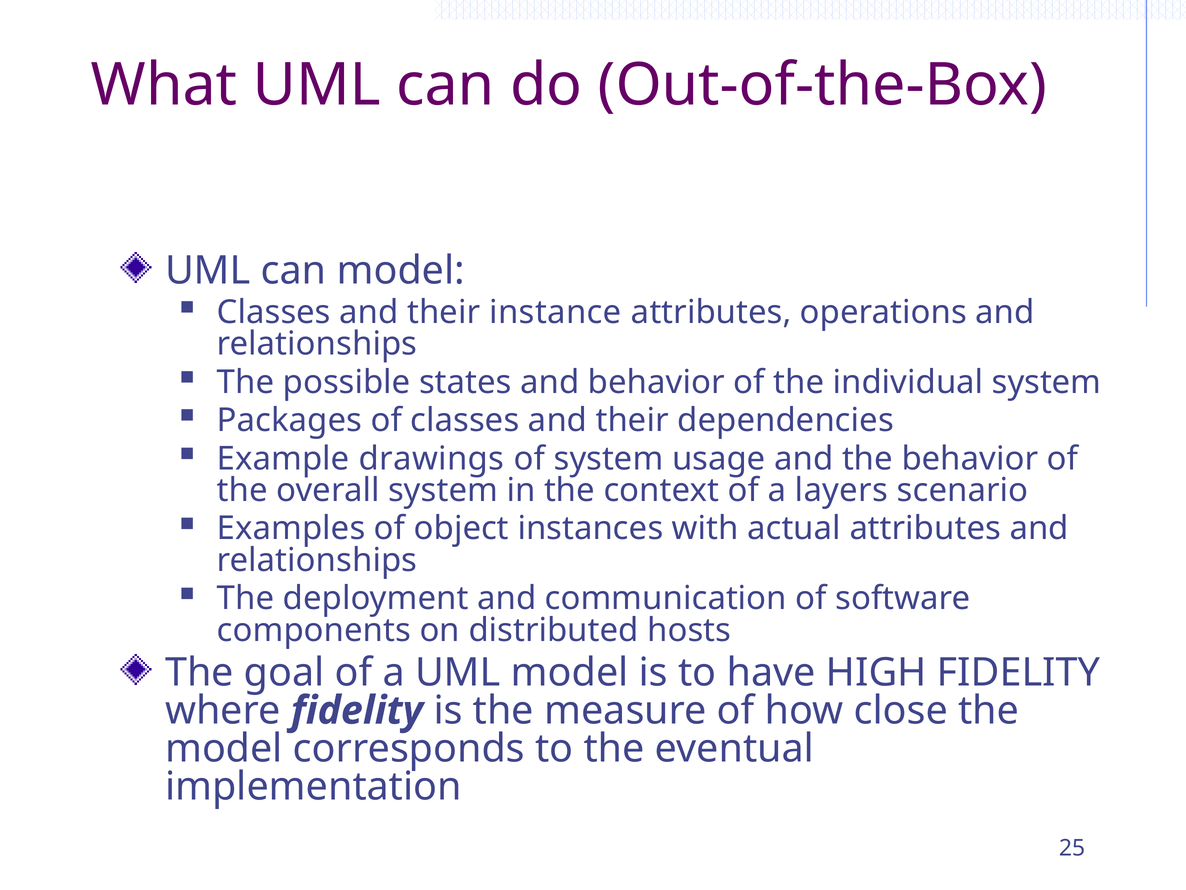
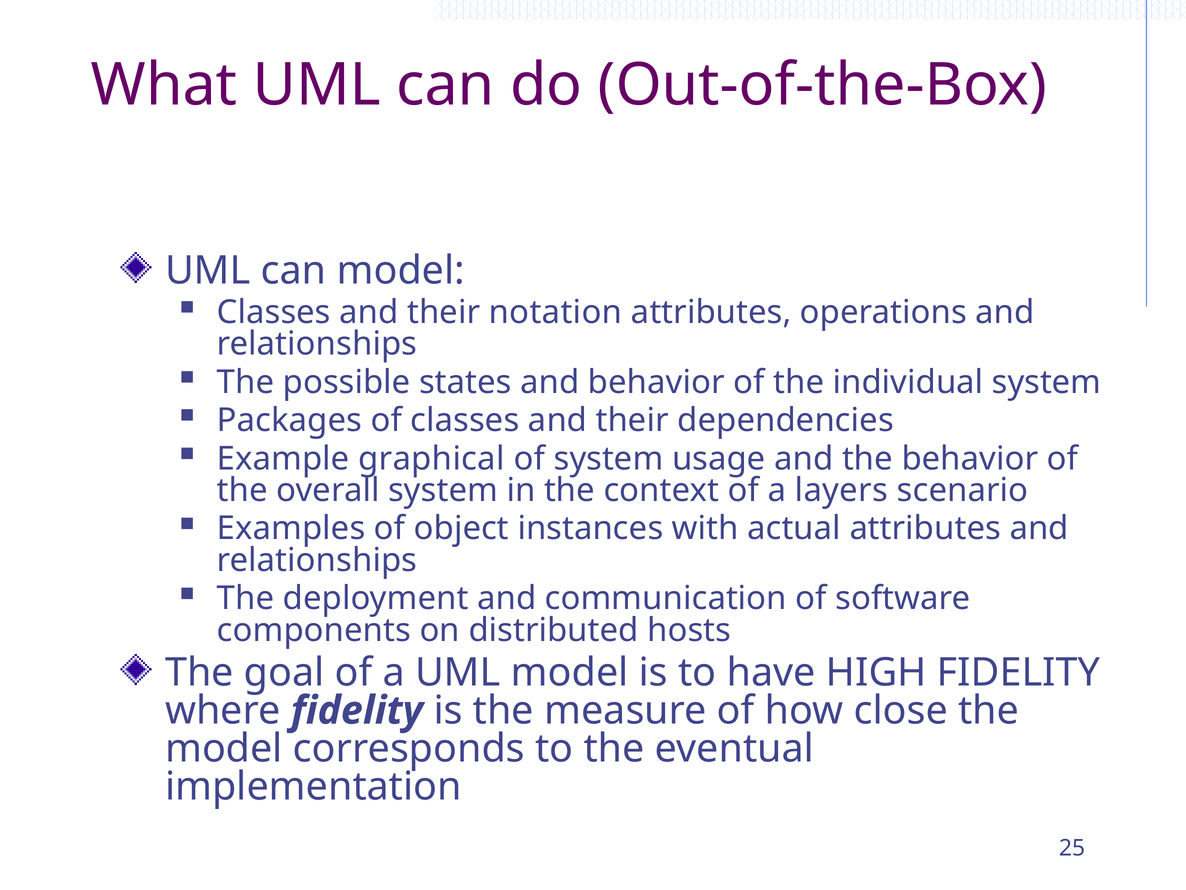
instance: instance -> notation (555, 312)
drawings: drawings -> graphical (431, 458)
